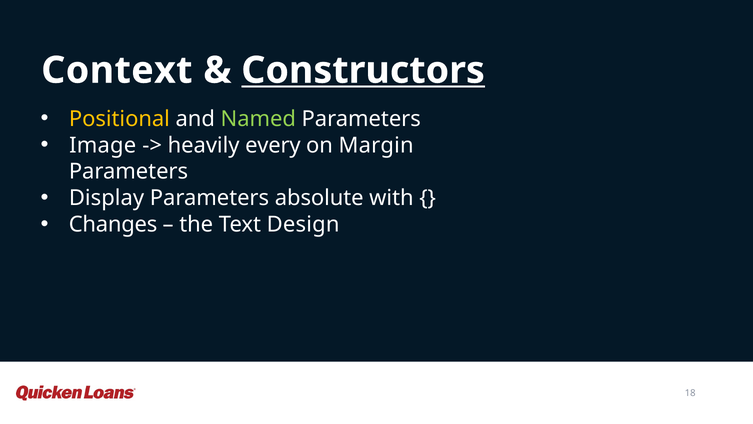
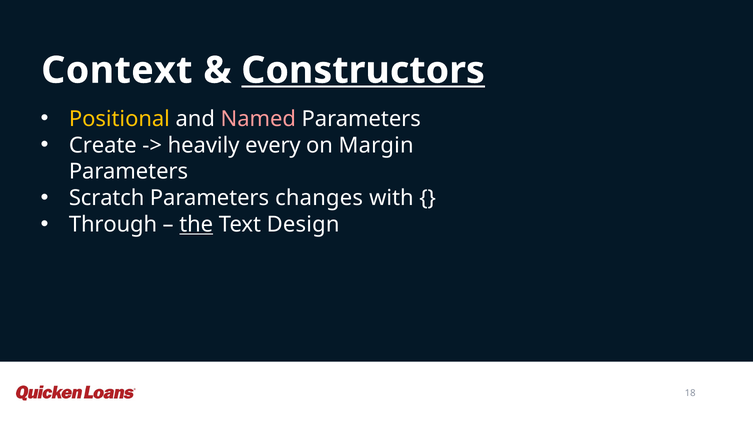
Named colour: light green -> pink (258, 119)
Image: Image -> Create (103, 145)
Display: Display -> Scratch (107, 198)
absolute: absolute -> changes (319, 198)
Changes: Changes -> Through (113, 224)
the underline: none -> present (196, 224)
